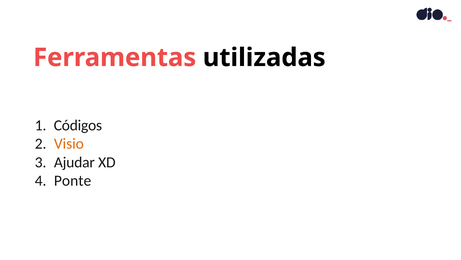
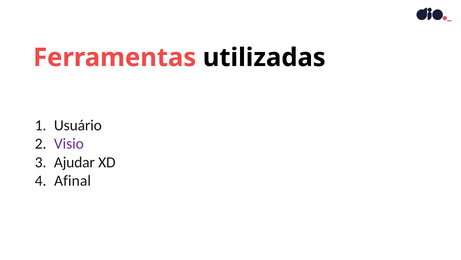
Códigos: Códigos -> Usuário (78, 125)
Visio colour: orange -> purple (69, 144)
Ponte: Ponte -> Afinal (73, 180)
